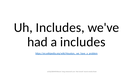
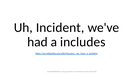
Uh Includes: Includes -> Incident (60, 28)
